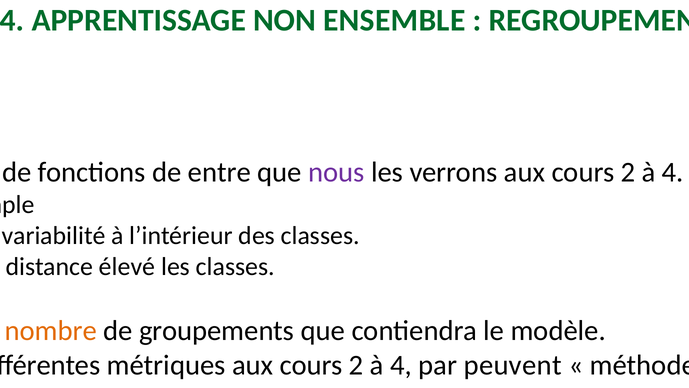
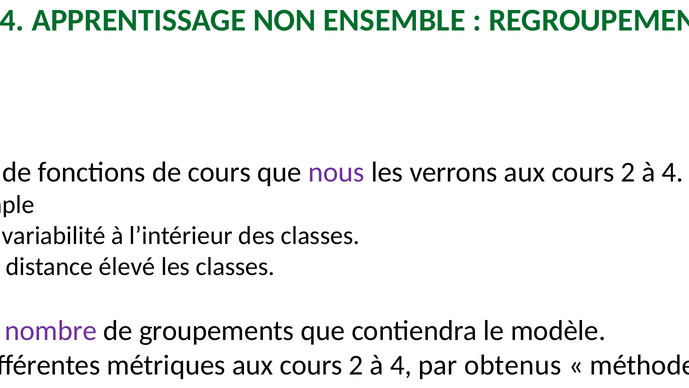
de entre: entre -> cours (219, 172)
nombre colour: orange -> purple (51, 330)
peuvent: peuvent -> obtenus (513, 365)
